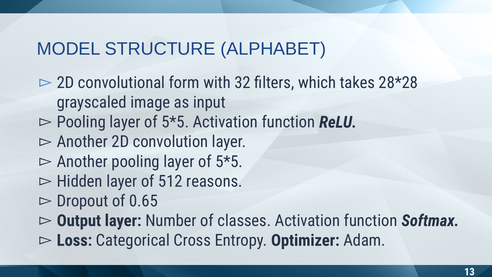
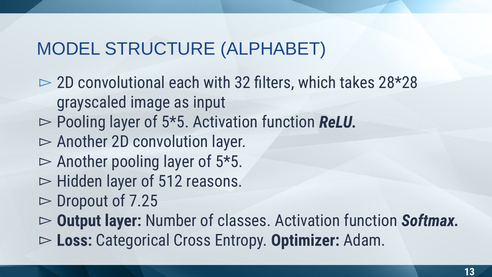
form: form -> each (184, 83)
0.65: 0.65 -> 7.25 (144, 201)
